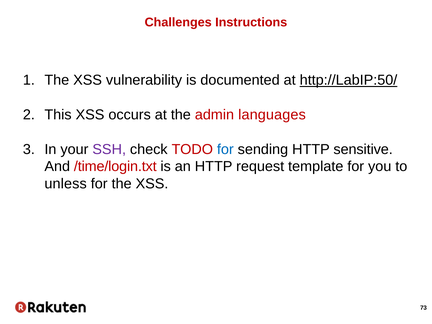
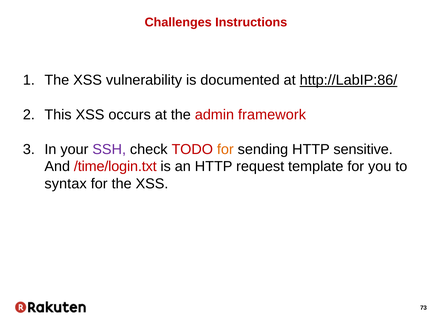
http://LabIP:50/: http://LabIP:50/ -> http://LabIP:86/ (349, 80)
languages: languages -> framework (272, 115)
for colour: blue -> orange (225, 149)
unless: unless -> syntax (66, 184)
